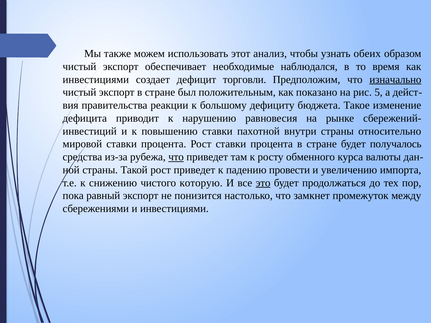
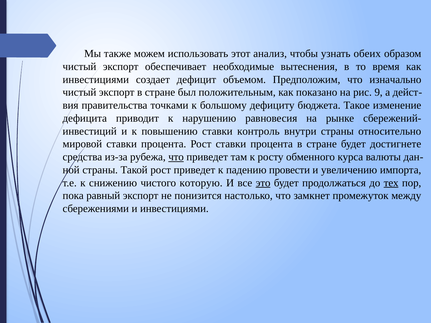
наблюдался: наблюдался -> вытеснения (309, 67)
торговли: торговли -> объемом (245, 80)
изначально underline: present -> none (395, 80)
5: 5 -> 9 (379, 92)
реакции: реакции -> точками (169, 105)
пахотной: пахотной -> контроль (258, 131)
получалось: получалось -> достигнете (396, 144)
тех underline: none -> present (391, 183)
